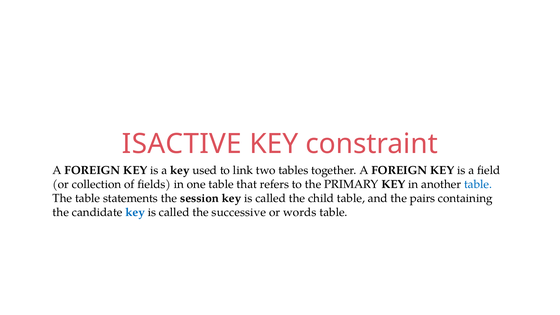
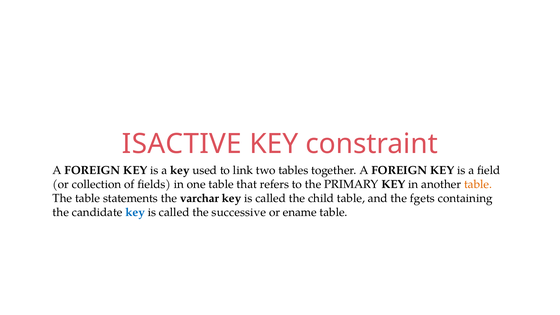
table colour: blue -> orange (478, 184)
session: session -> varchar (200, 198)
pairs: pairs -> fgets (422, 198)
words: words -> ename (300, 212)
